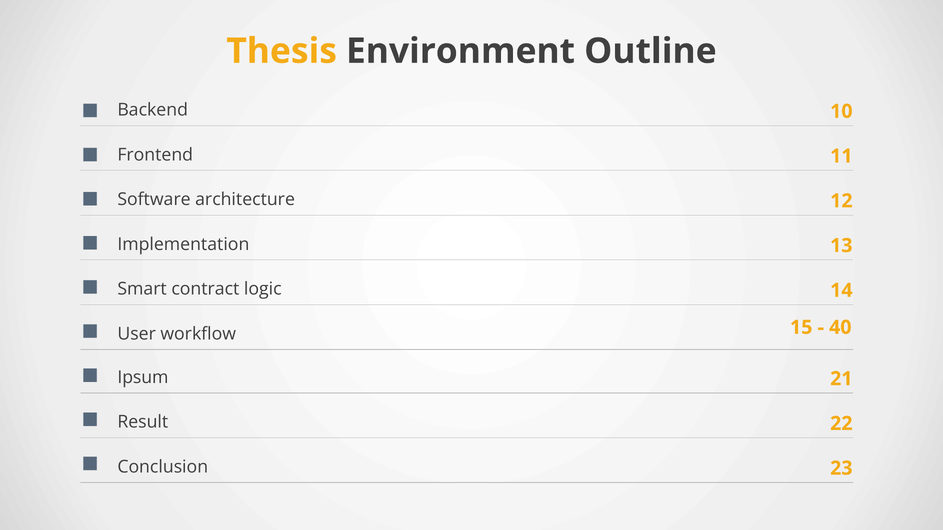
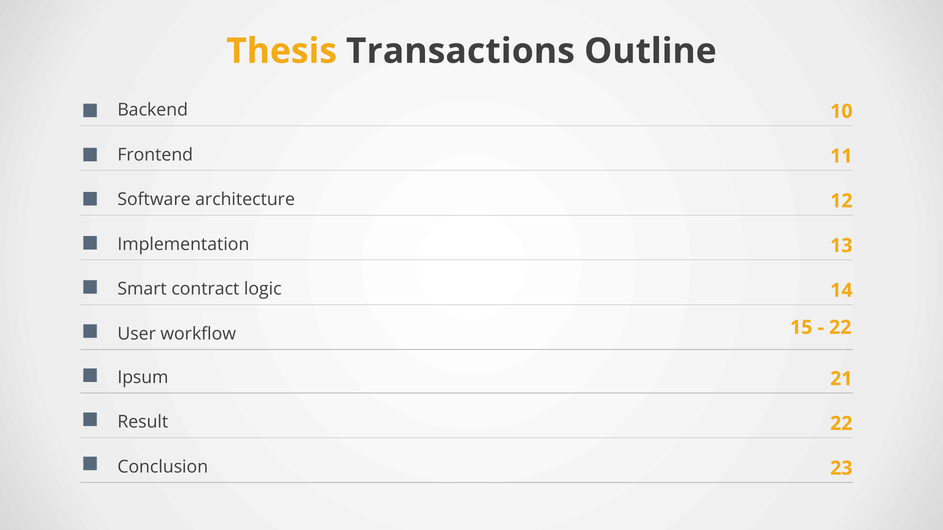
Environment: Environment -> Transactions (460, 51)
40: 40 -> 22 (840, 328)
